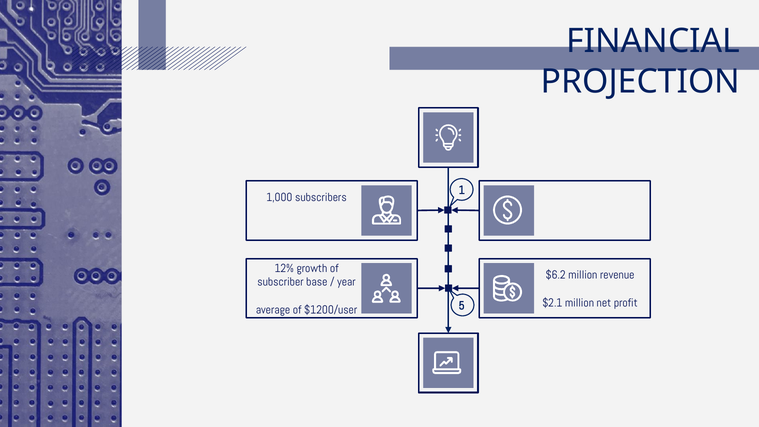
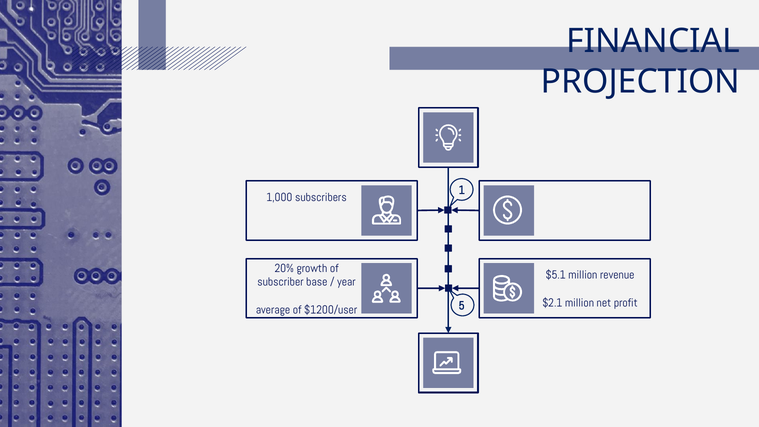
12%: 12% -> 20% (284, 268)
$6.2: $6.2 -> $5.1 (556, 275)
